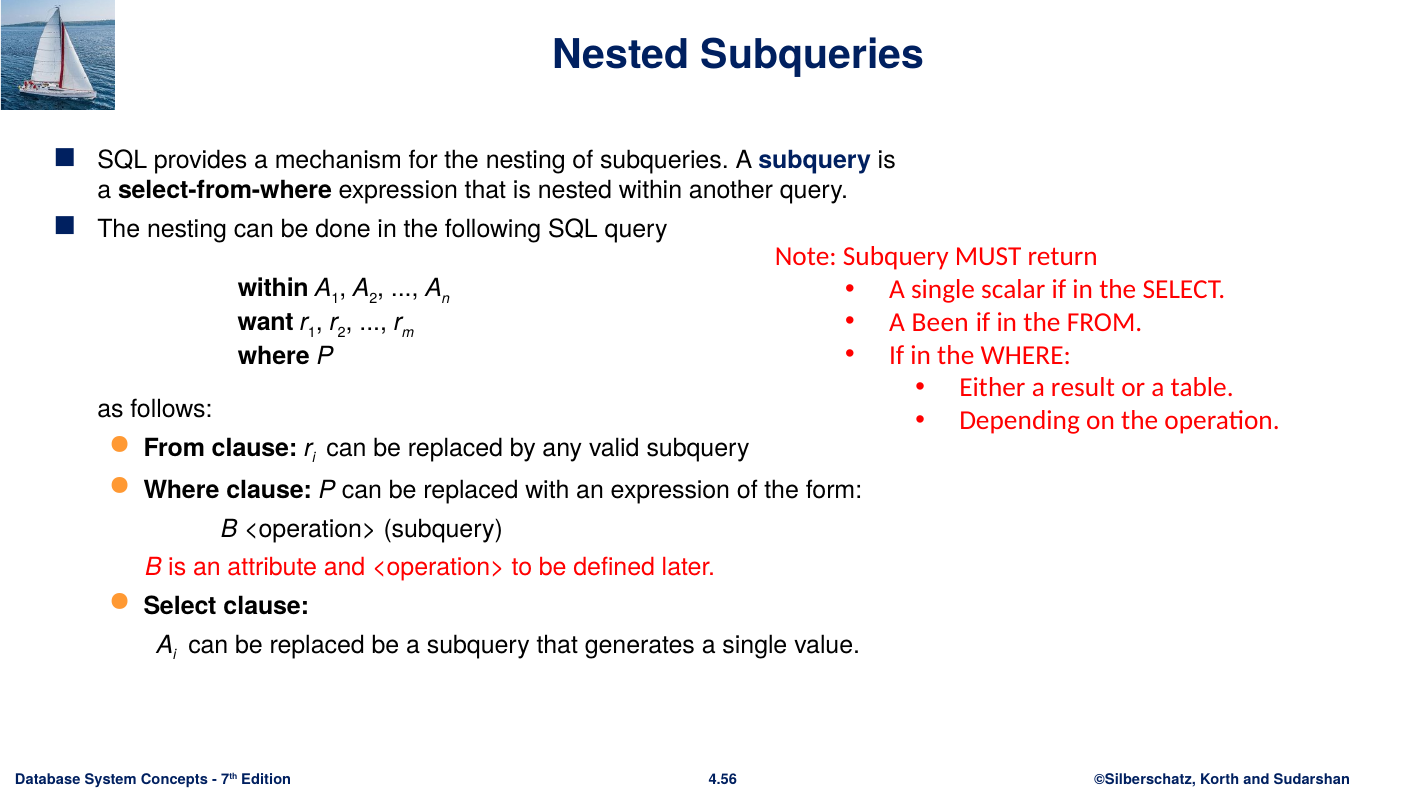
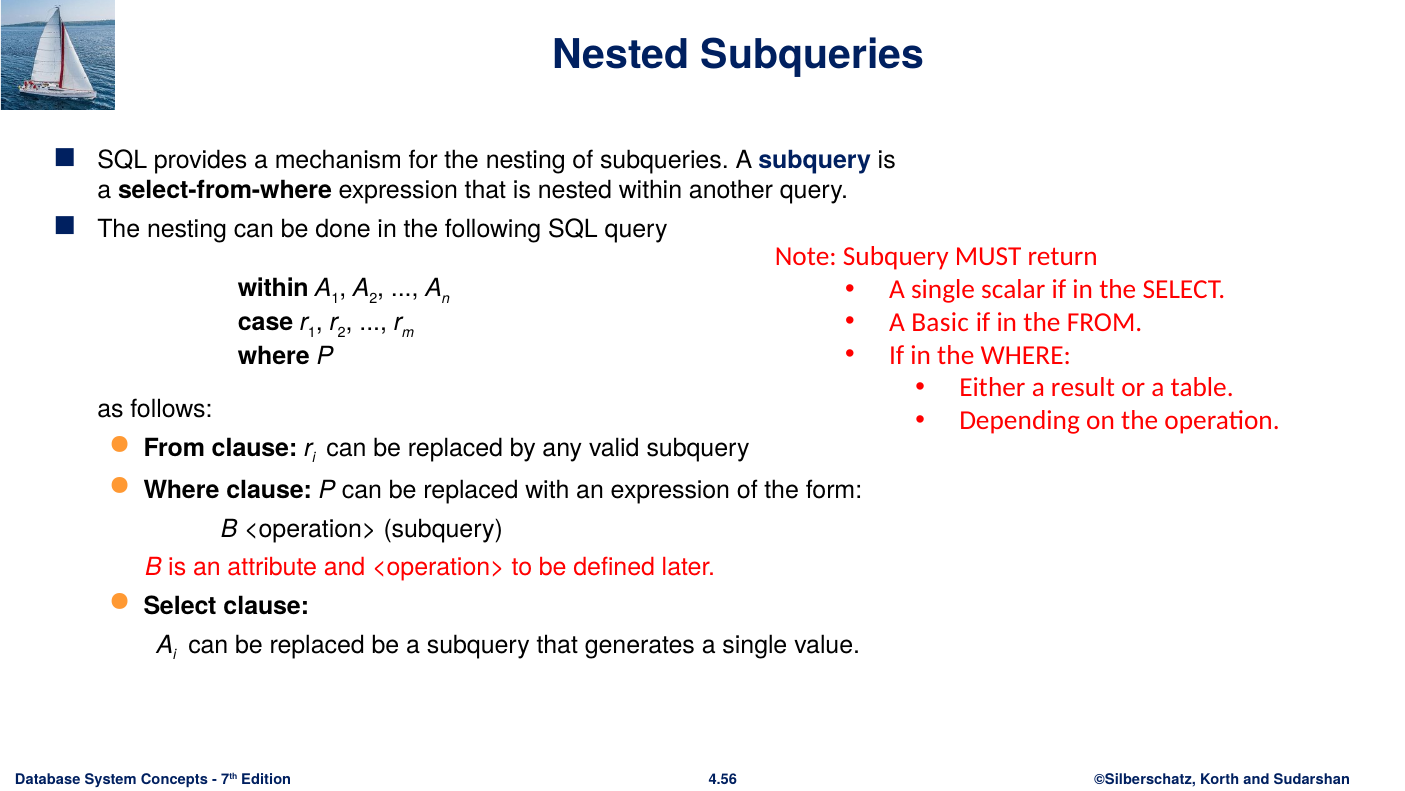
Been: Been -> Basic (940, 322)
want: want -> case (266, 322)
